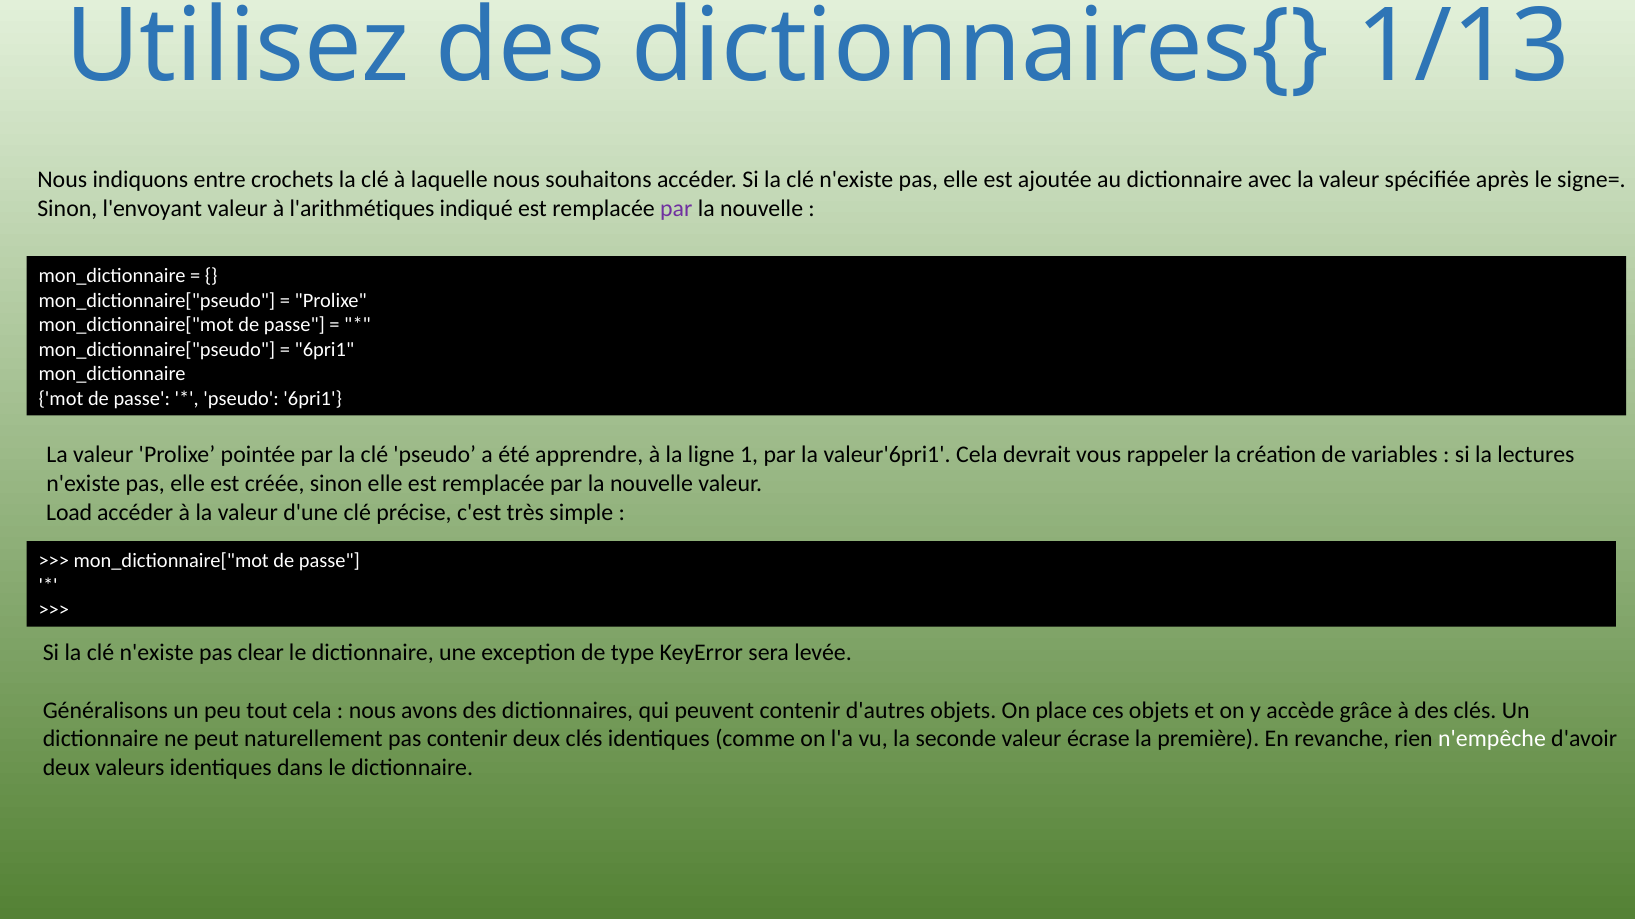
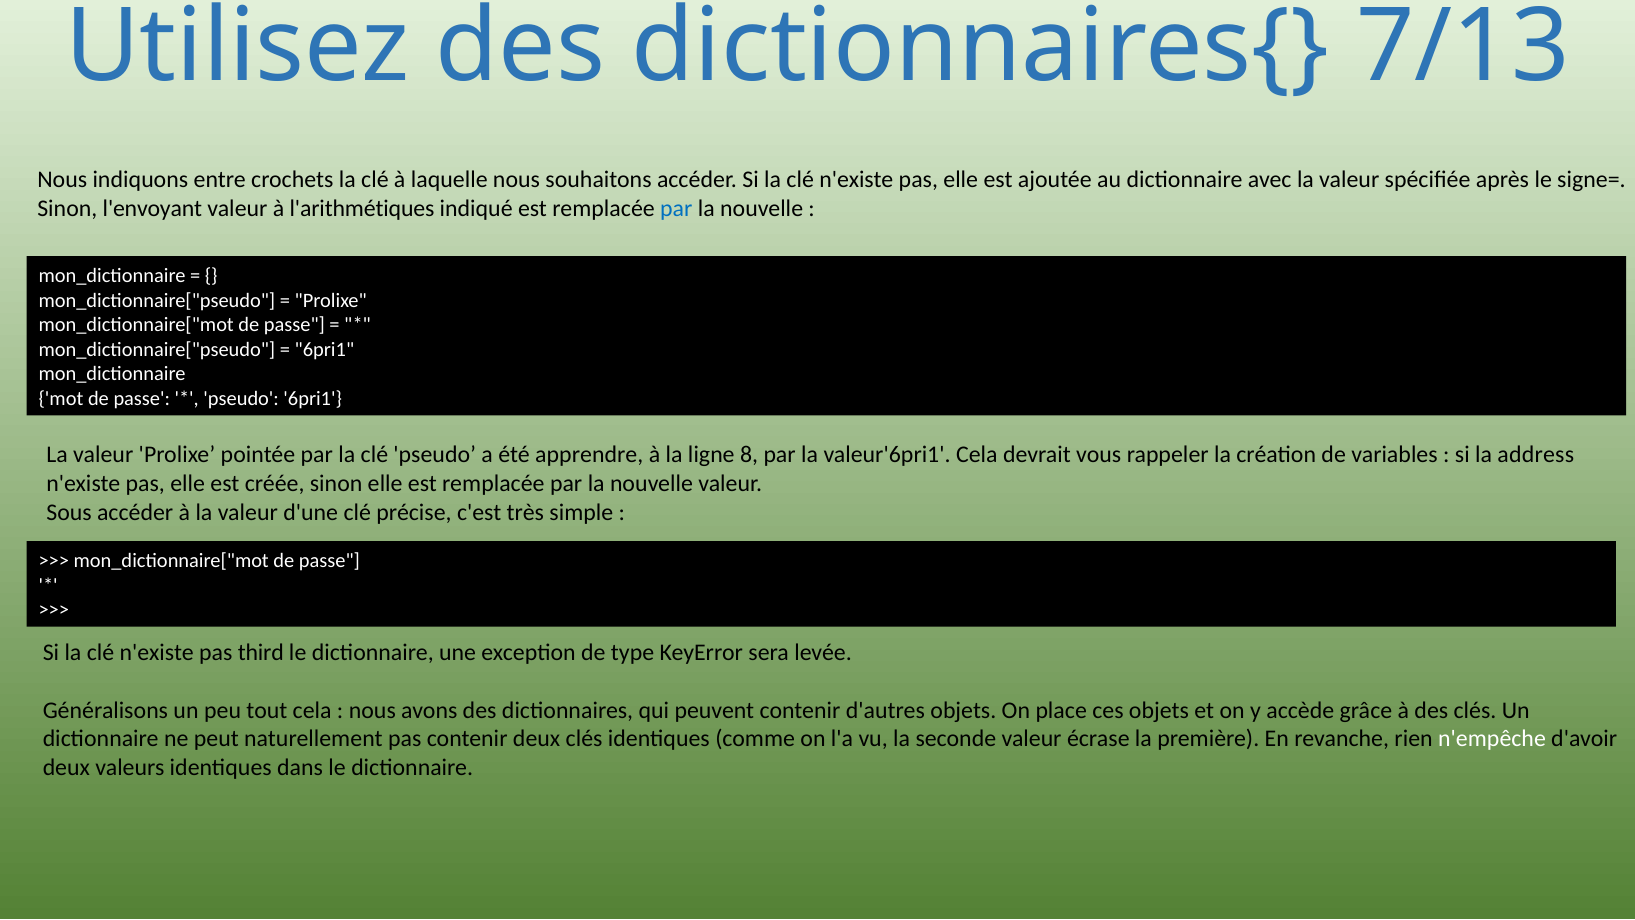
1/13: 1/13 -> 7/13 (1463, 47)
par colour: purple -> blue (676, 208)
1: 1 -> 8 (749, 455)
lectures: lectures -> address (1536, 455)
Load: Load -> Sous (69, 512)
clear: clear -> third (261, 653)
